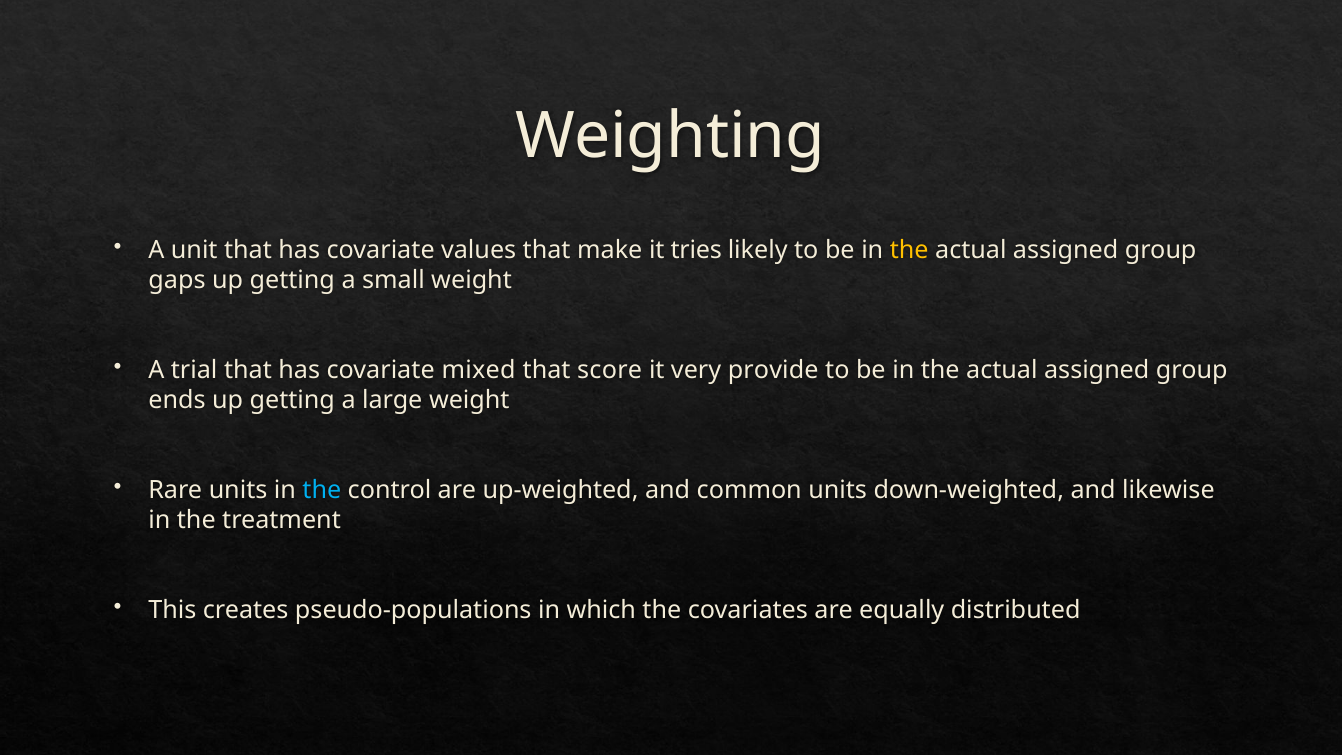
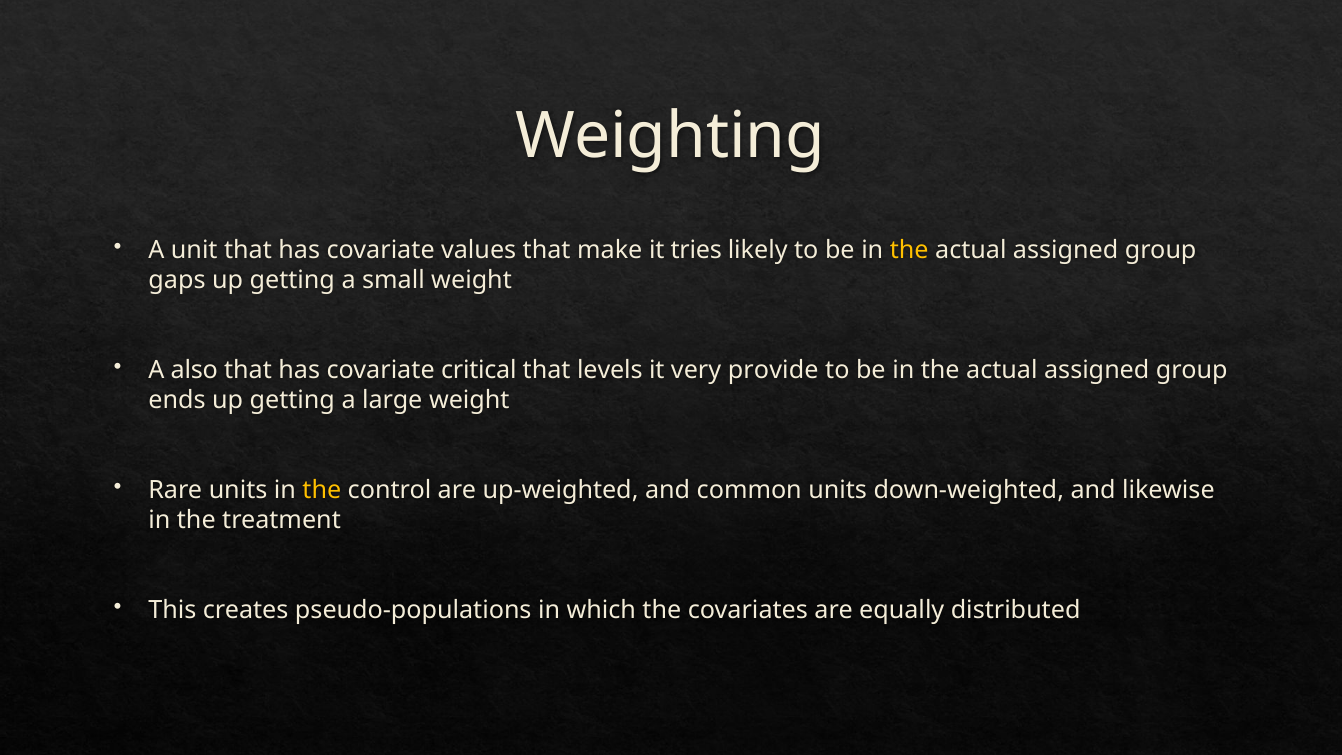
trial: trial -> also (194, 370)
mixed: mixed -> critical (479, 370)
score: score -> levels (610, 370)
the colour: light blue -> yellow (322, 490)
